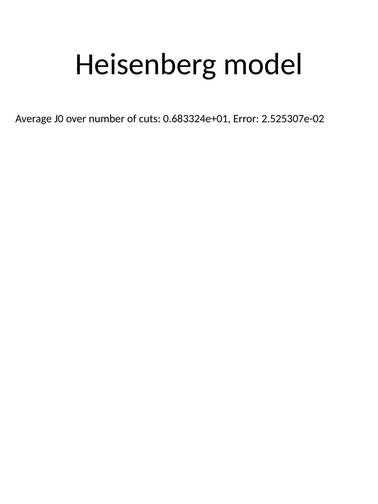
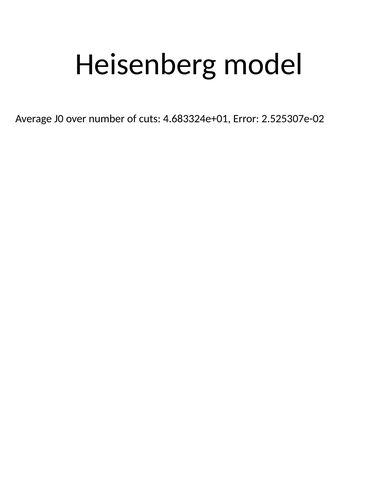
0.683324e+01: 0.683324e+01 -> 4.683324e+01 (197, 119)
